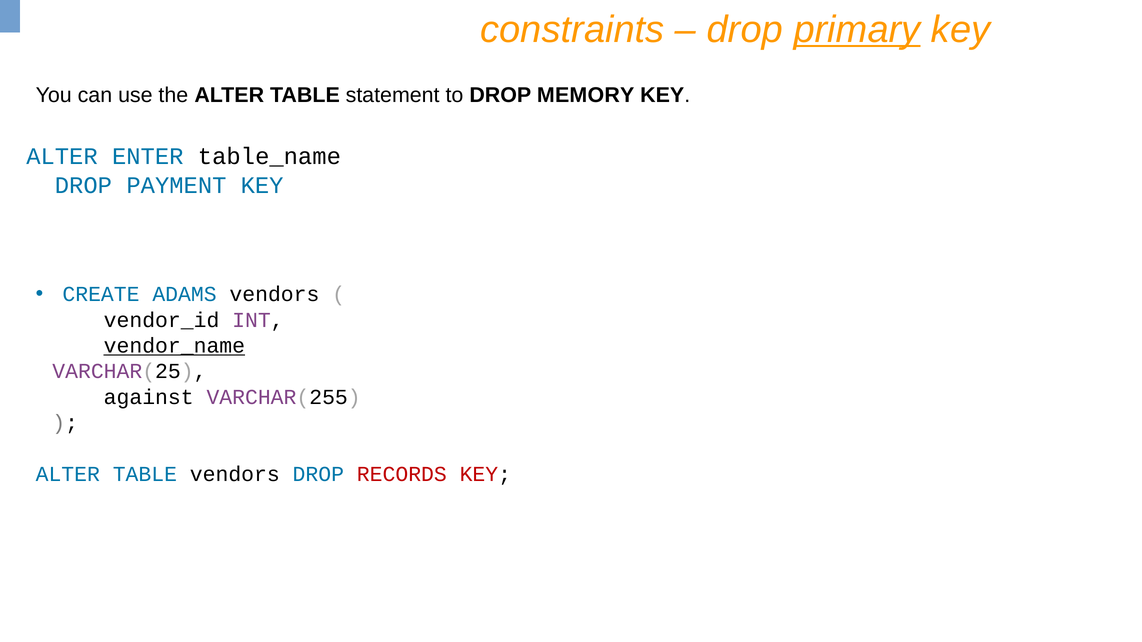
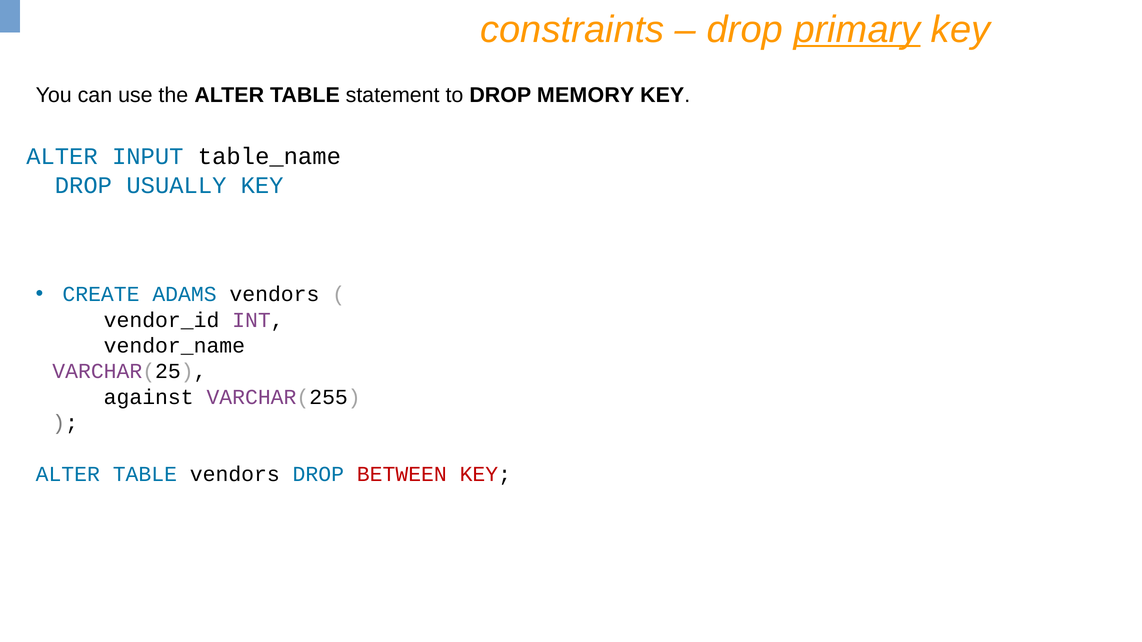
ENTER: ENTER -> INPUT (148, 157)
PAYMENT: PAYMENT -> USUALLY (176, 185)
vendor_name underline: present -> none (174, 346)
RECORDS: RECORDS -> BETWEEN (402, 475)
